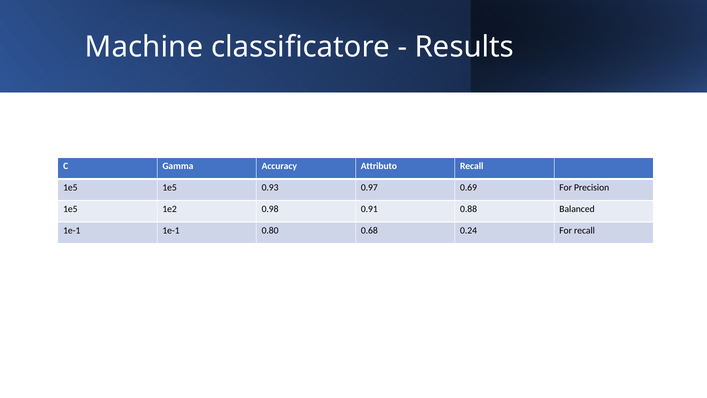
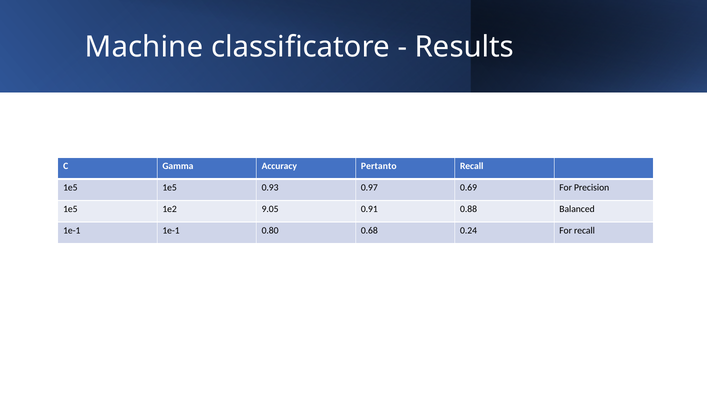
Attributo: Attributo -> Pertanto (379, 166)
0.98: 0.98 -> 9.05 (270, 209)
